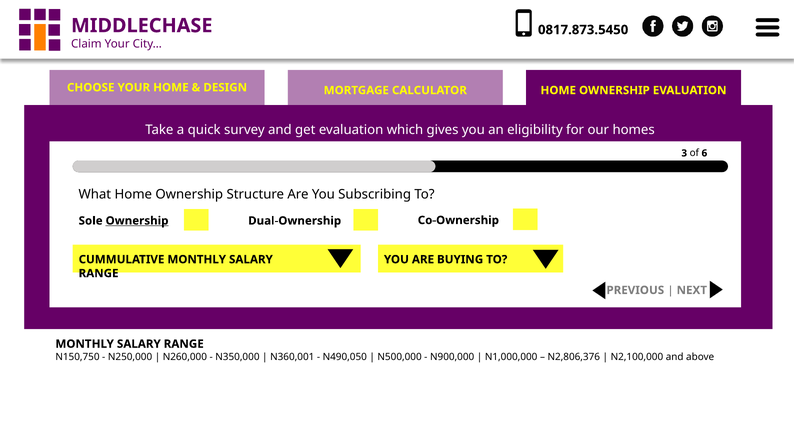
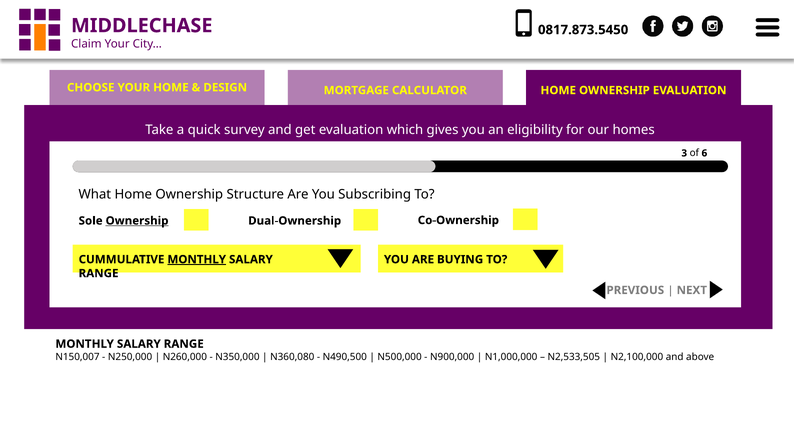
MONTHLY underline: none -> present (197, 259)
N150,750: N150,750 -> N150,007 (78, 356)
N360,001: N360,001 -> N360,080 (292, 356)
N490,050: N490,050 -> N490,500 (345, 356)
N2,806,376: N2,806,376 -> N2,533,505 (574, 356)
